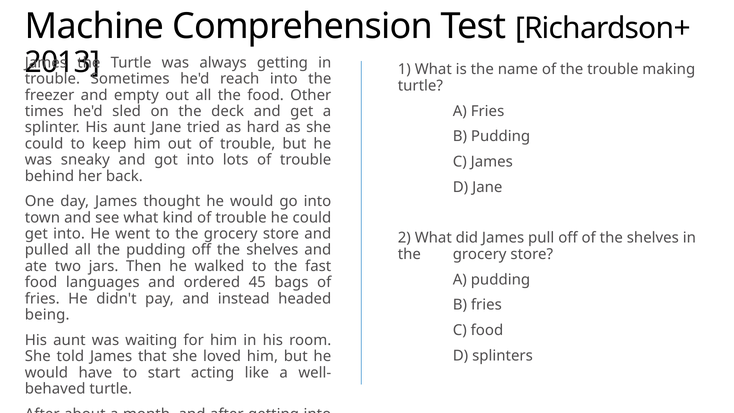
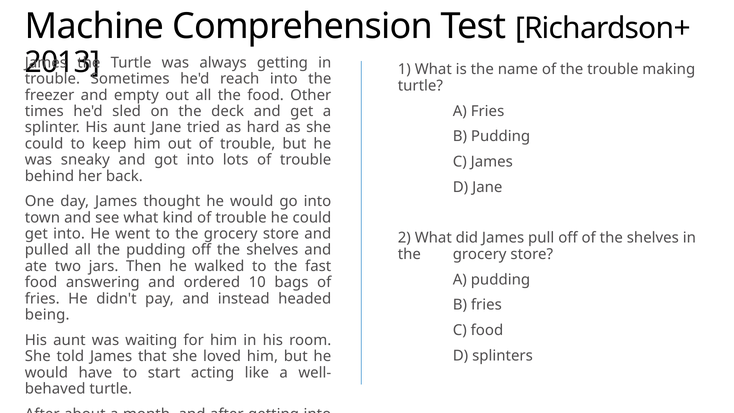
languages: languages -> answering (103, 282)
45: 45 -> 10 (257, 282)
